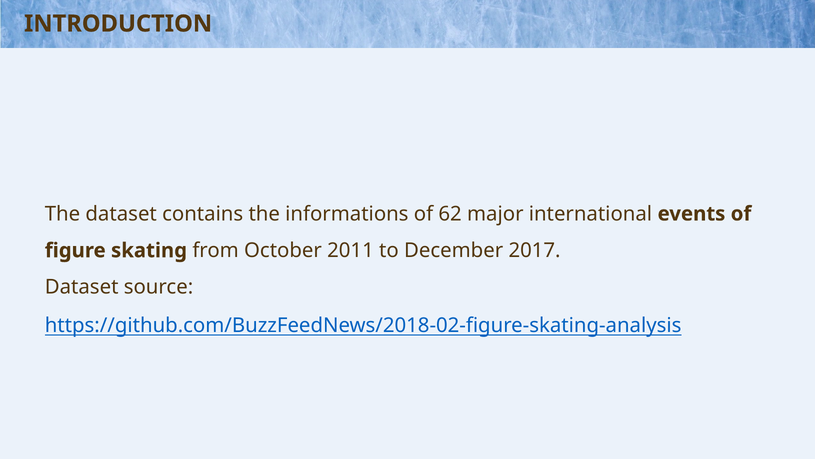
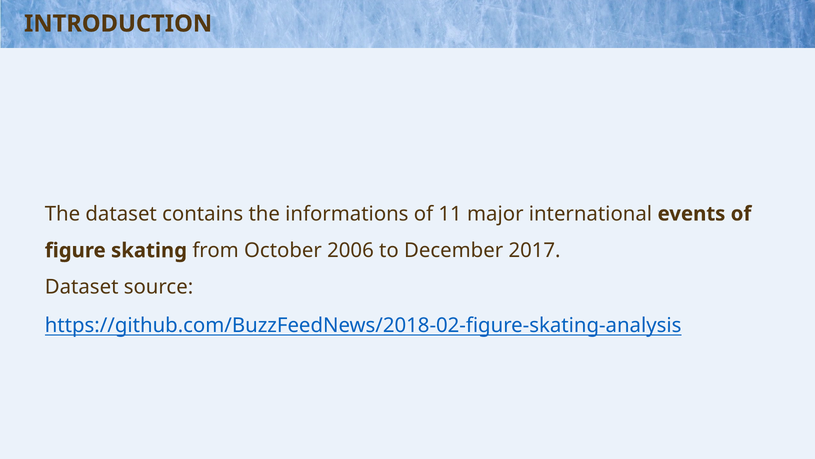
62: 62 -> 11 (450, 214)
2011: 2011 -> 2006 (351, 250)
